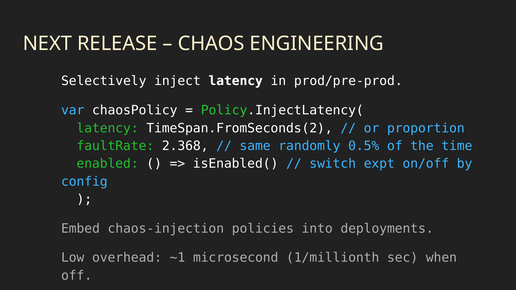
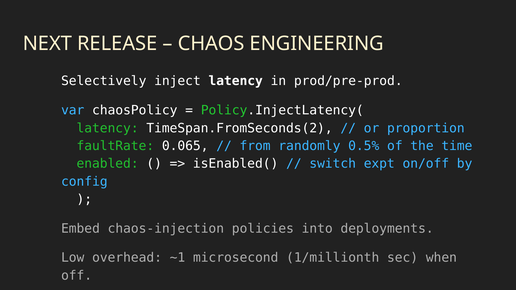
2.368: 2.368 -> 0.065 (185, 146)
same: same -> from (255, 146)
